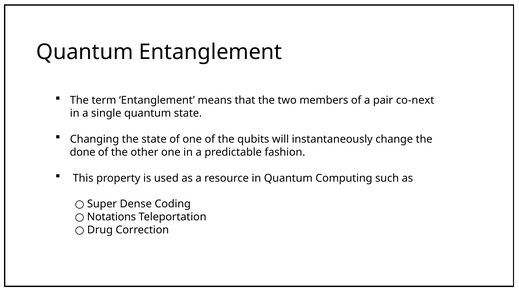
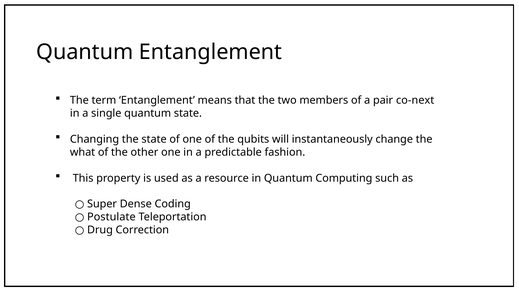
done: done -> what (83, 152)
Notations: Notations -> Postulate (111, 217)
